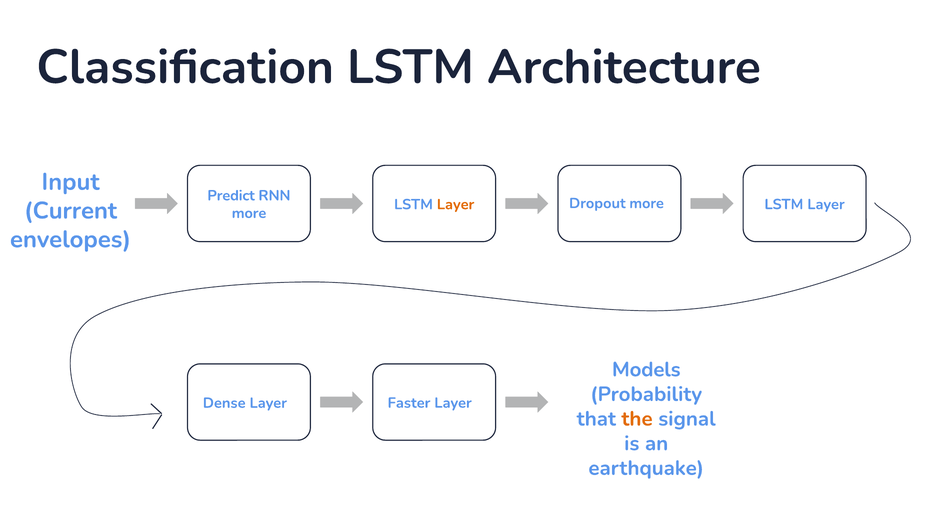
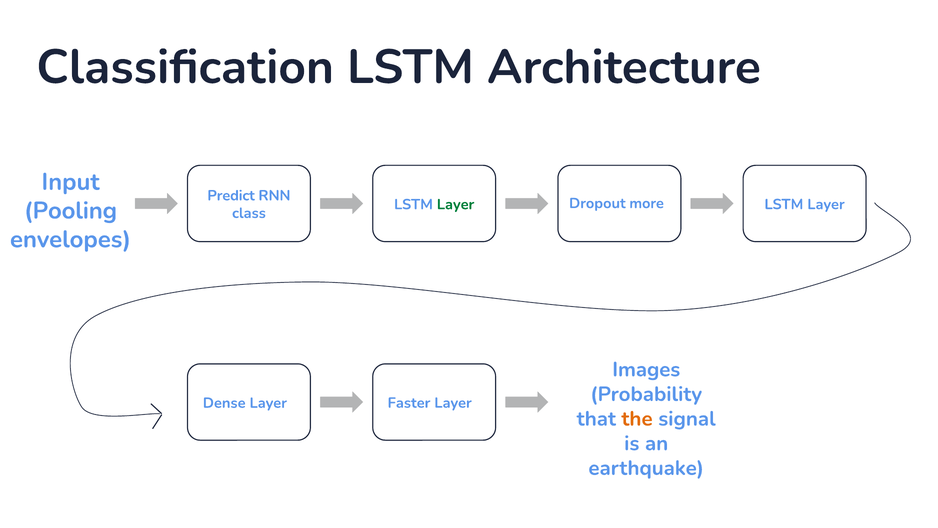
Layer colour: orange -> green (456, 204)
Current: Current -> Pooling (71, 211)
more: more -> class (249, 213)
Models: Models -> Images (646, 369)
